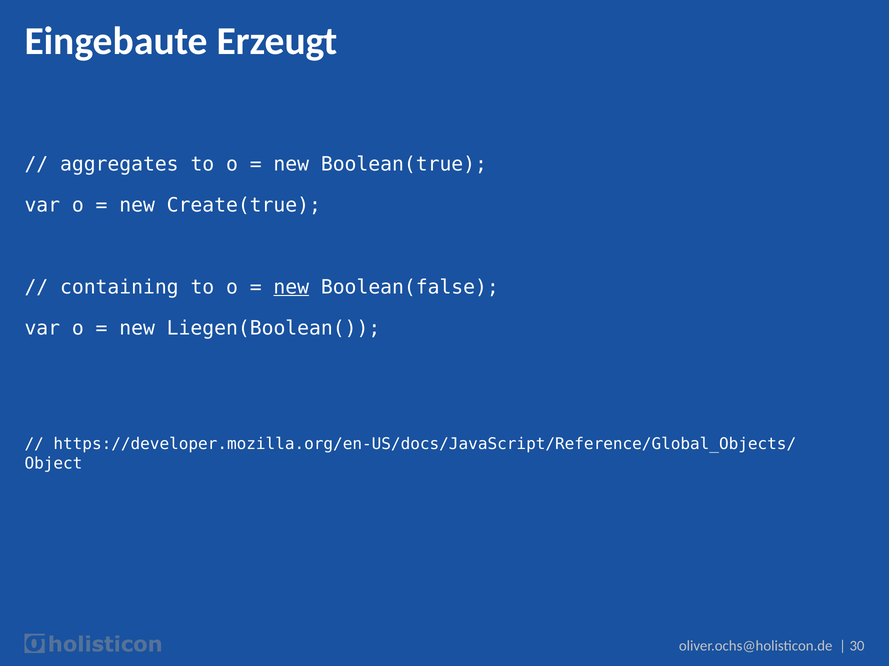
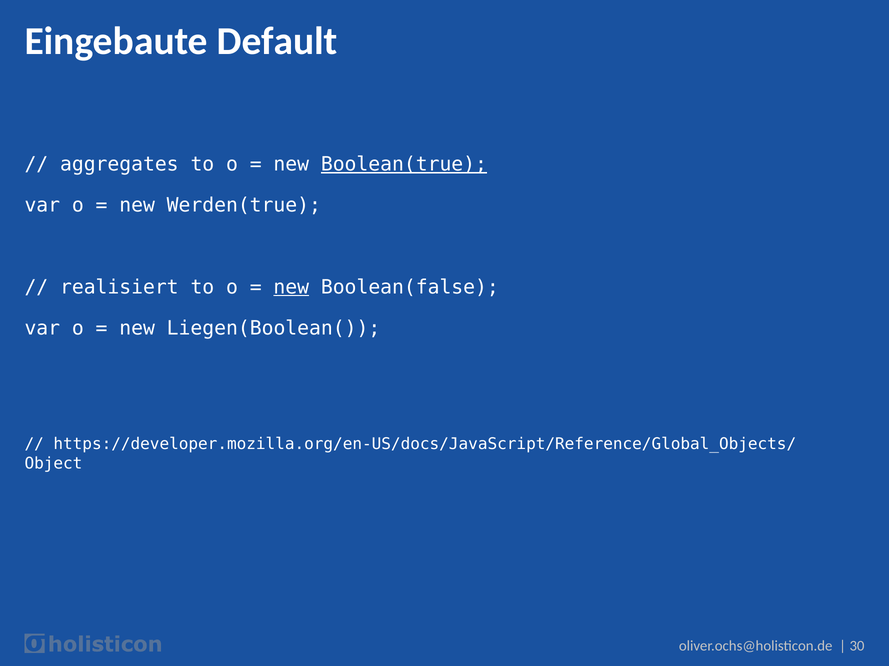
Erzeugt: Erzeugt -> Default (277, 41)
Boolean(true underline: none -> present (404, 164)
Create(true: Create(true -> Werden(true (244, 205)
containing: containing -> realisiert (119, 287)
